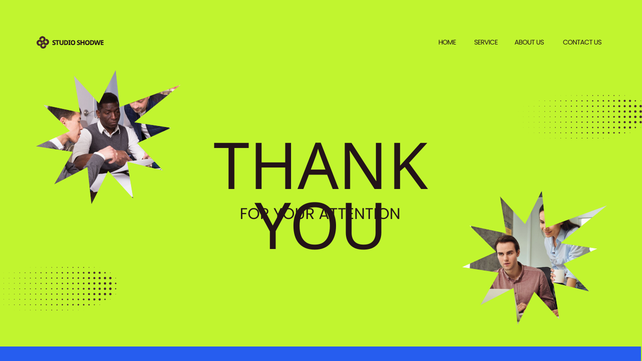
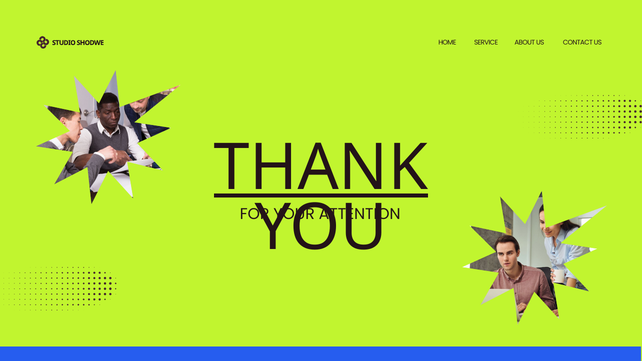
THANK underline: none -> present (321, 168)
